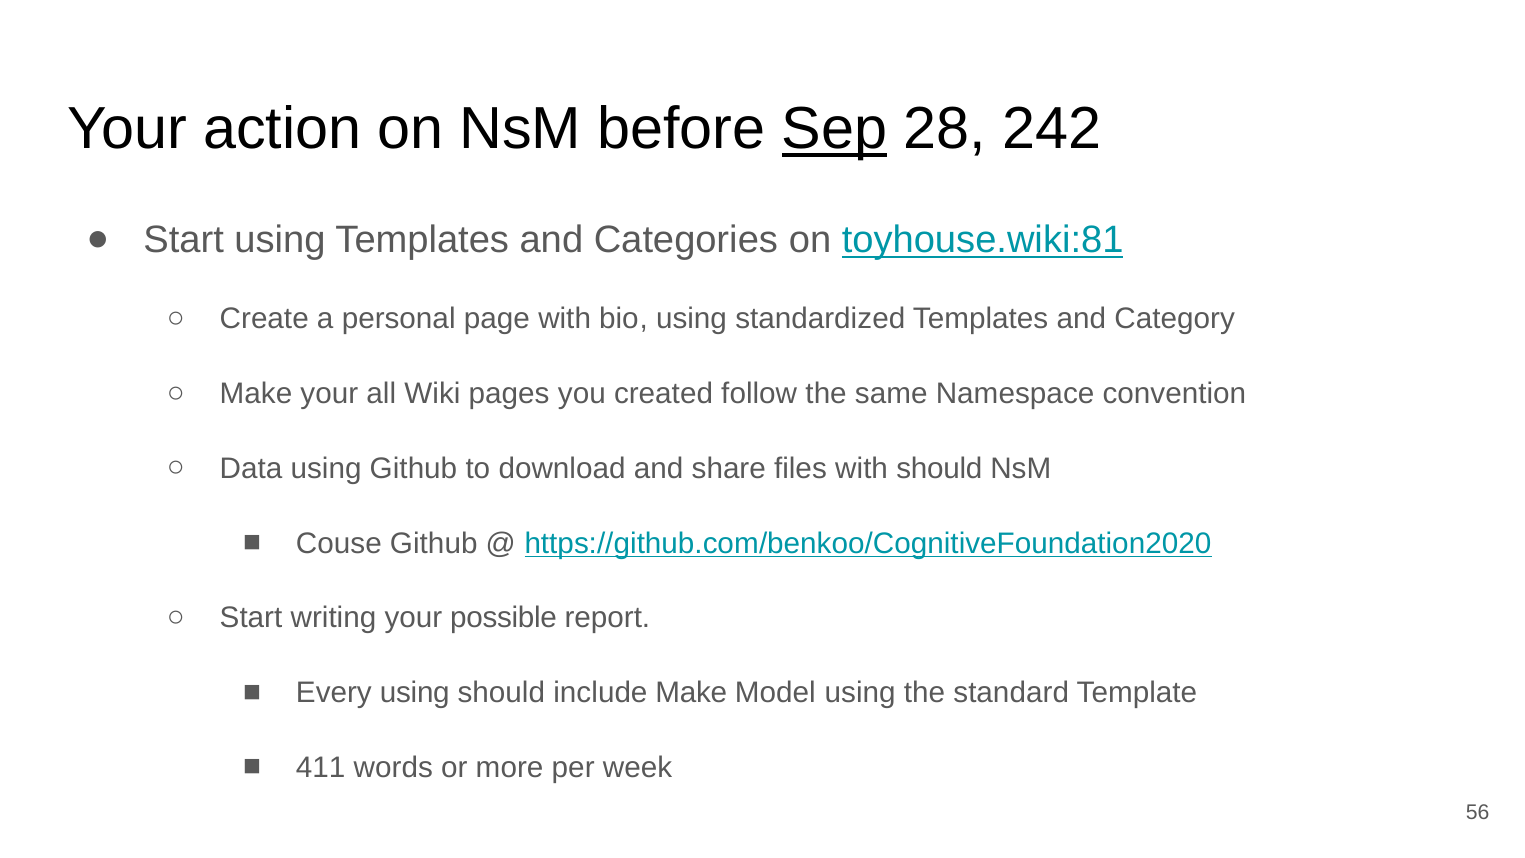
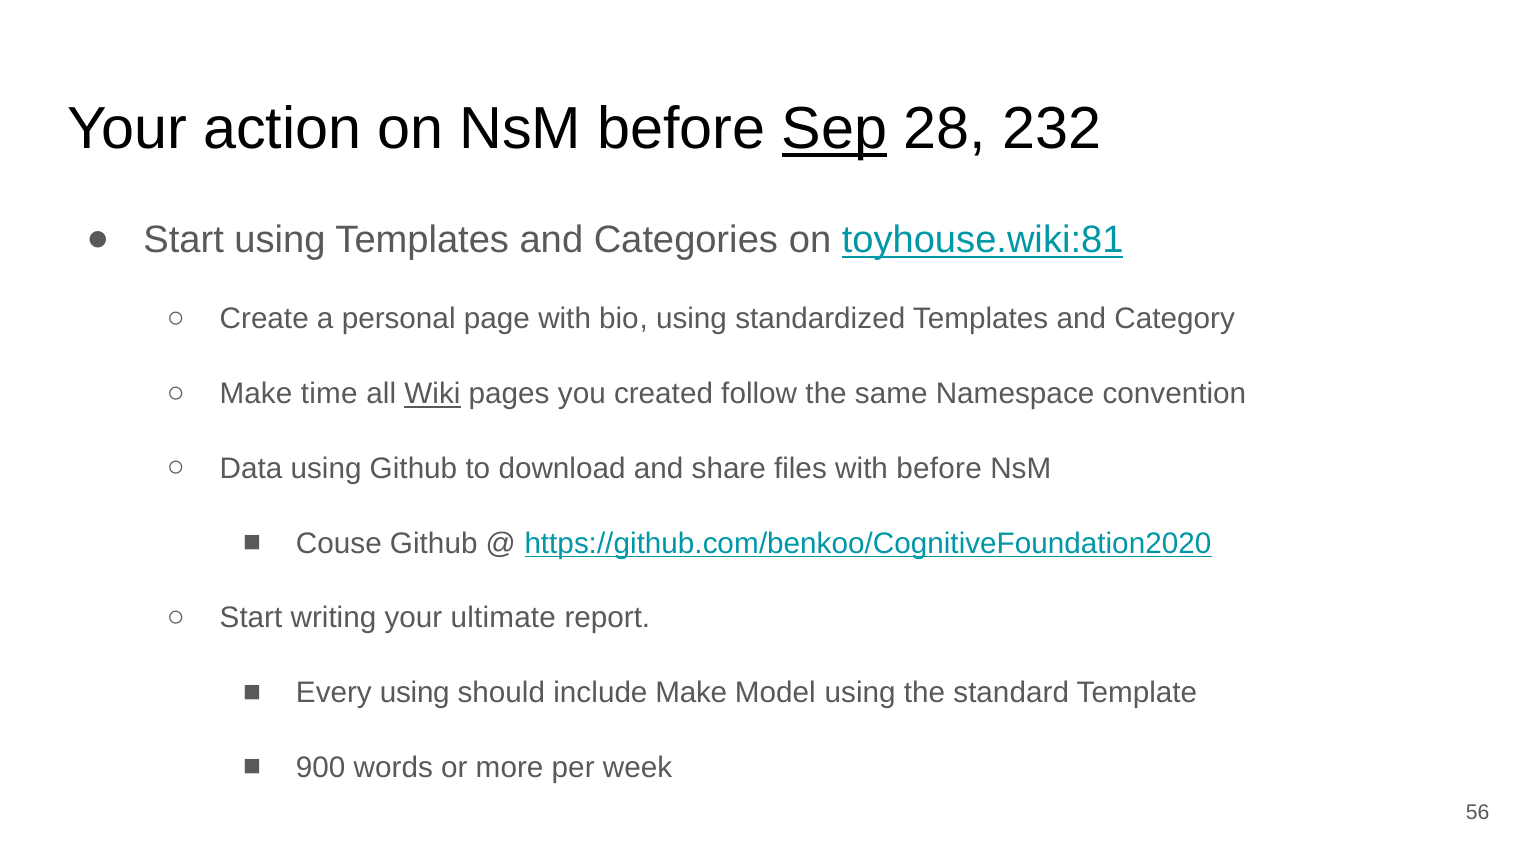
242: 242 -> 232 (1052, 129)
Make your: your -> time (329, 394)
Wiki underline: none -> present (433, 394)
with should: should -> before (939, 469)
possible: possible -> ultimate (503, 618)
411: 411 -> 900 (321, 768)
